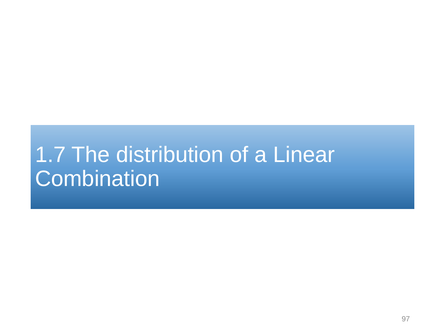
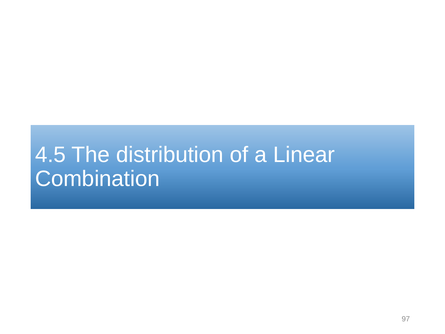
1.7: 1.7 -> 4.5 (50, 155)
